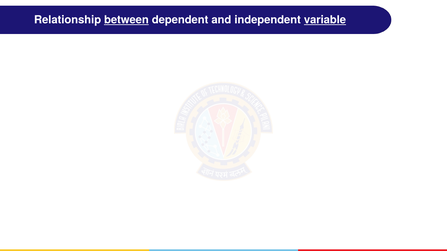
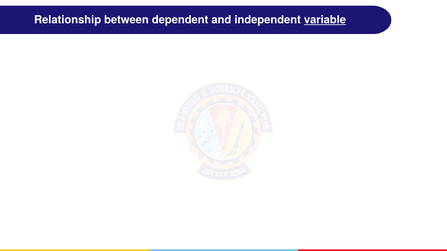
between underline: present -> none (126, 20)
